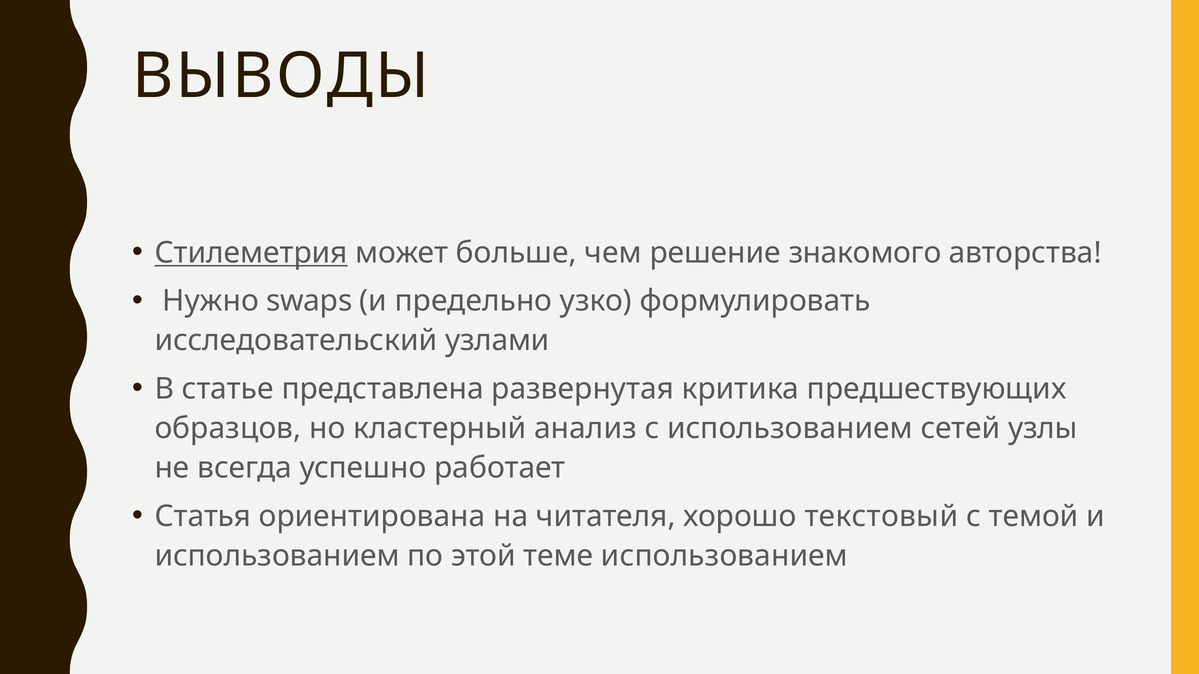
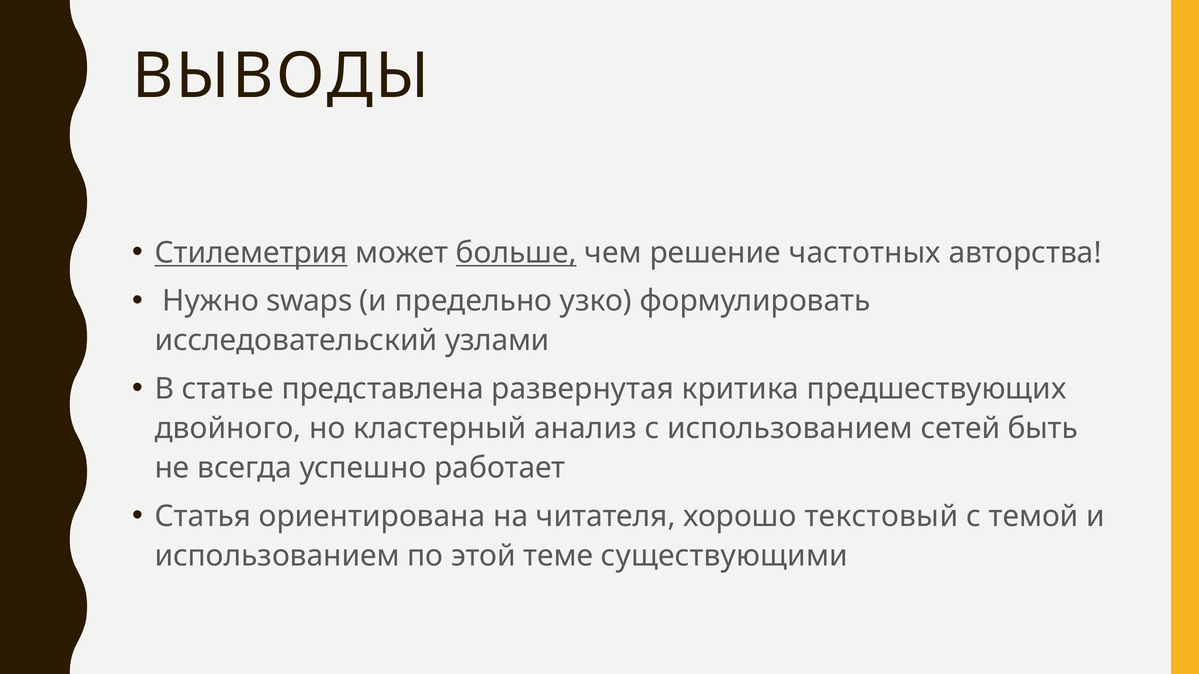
больше underline: none -> present (516, 253)
знакомого: знакомого -> частотных (865, 253)
образцов: образцов -> двойного (228, 429)
узлы: узлы -> быть (1043, 429)
теме использованием: использованием -> существующими (724, 556)
